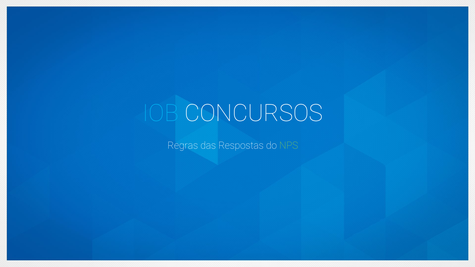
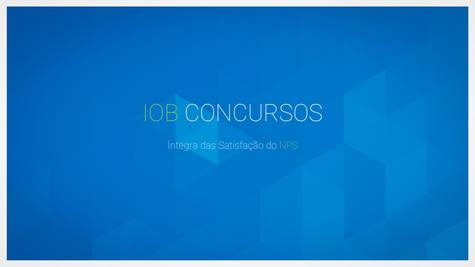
IOB colour: light blue -> light green (161, 114)
Regras: Regras -> Íntegra (183, 146)
Respostas: Respostas -> Satisfação (241, 146)
